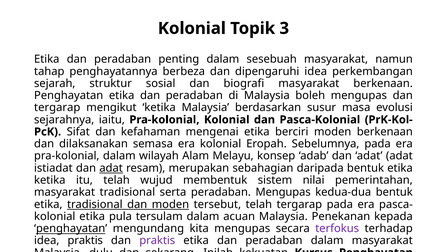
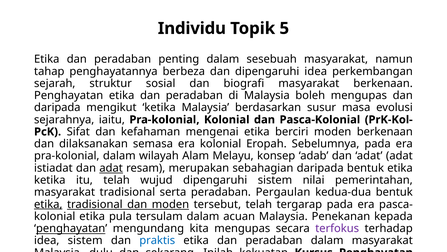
Kolonial: Kolonial -> Individu (192, 28)
3: 3 -> 5 (284, 28)
tergarap: tergarap -> daripada (57, 107)
wujud membentuk: membentuk -> dipengaruhi (215, 180)
peradaban Mengupas: Mengupas -> Pergaulan (283, 192)
etika underline: none -> present (48, 204)
idea praktis: praktis -> sistem (85, 240)
praktis colour: purple -> blue (157, 240)
